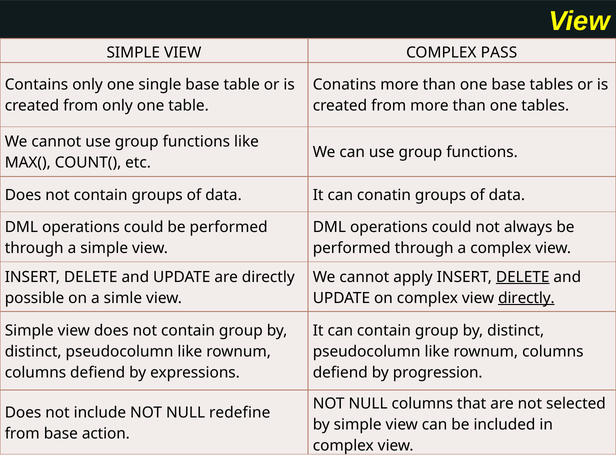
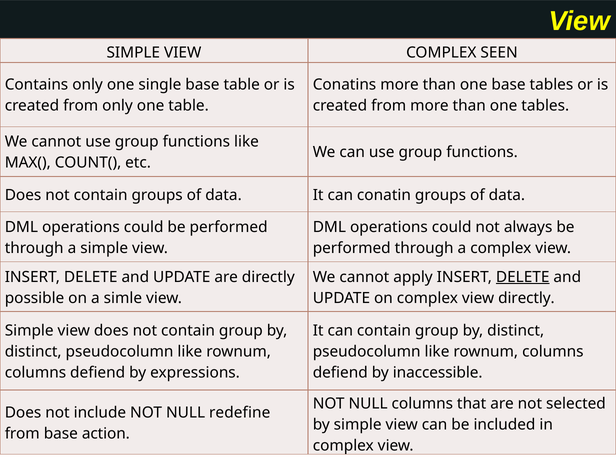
PASS: PASS -> SEEN (499, 53)
directly underline: present -> none (526, 298)
progression: progression -> inaccessible (438, 373)
